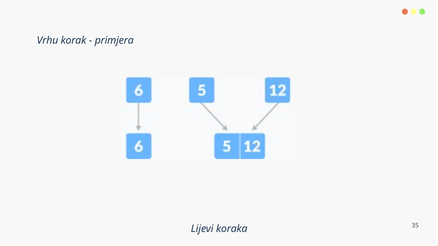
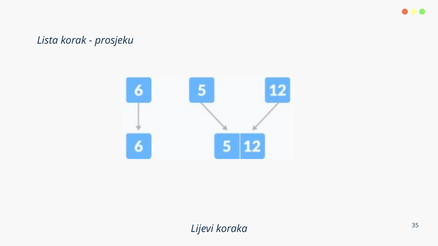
Vrhu: Vrhu -> Lista (48, 40)
primjera: primjera -> prosjeku (114, 40)
